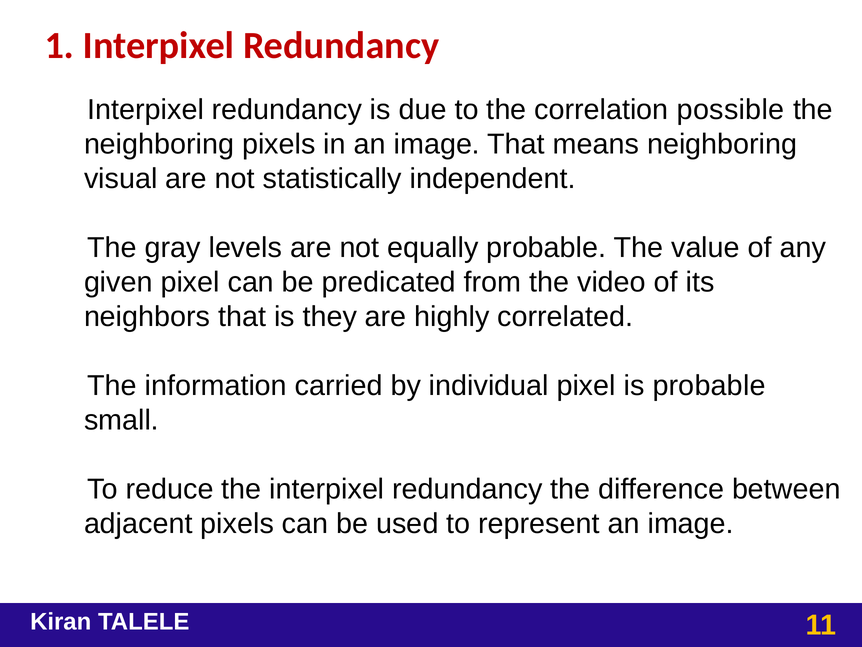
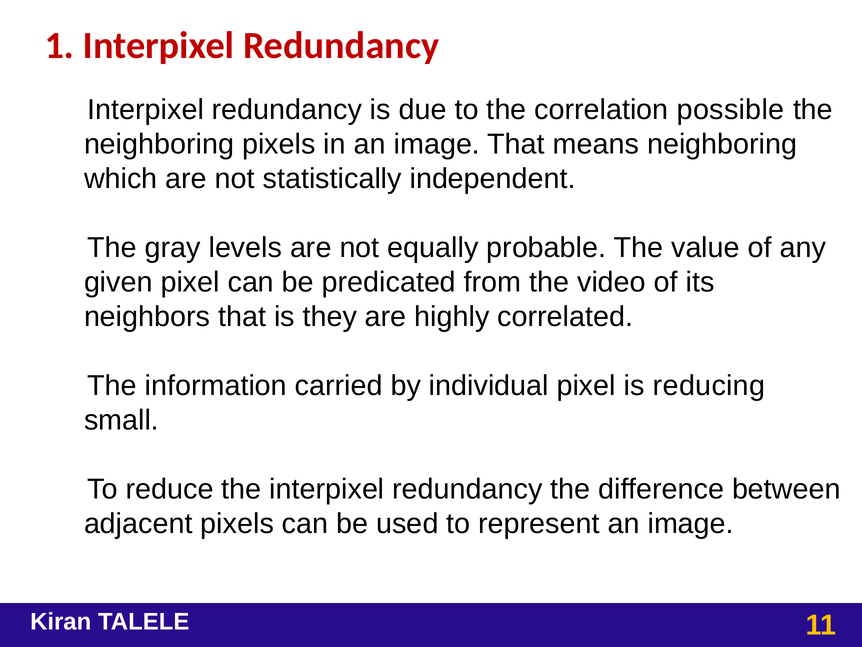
visual: visual -> which (121, 179)
is probable: probable -> reducing (709, 386)
